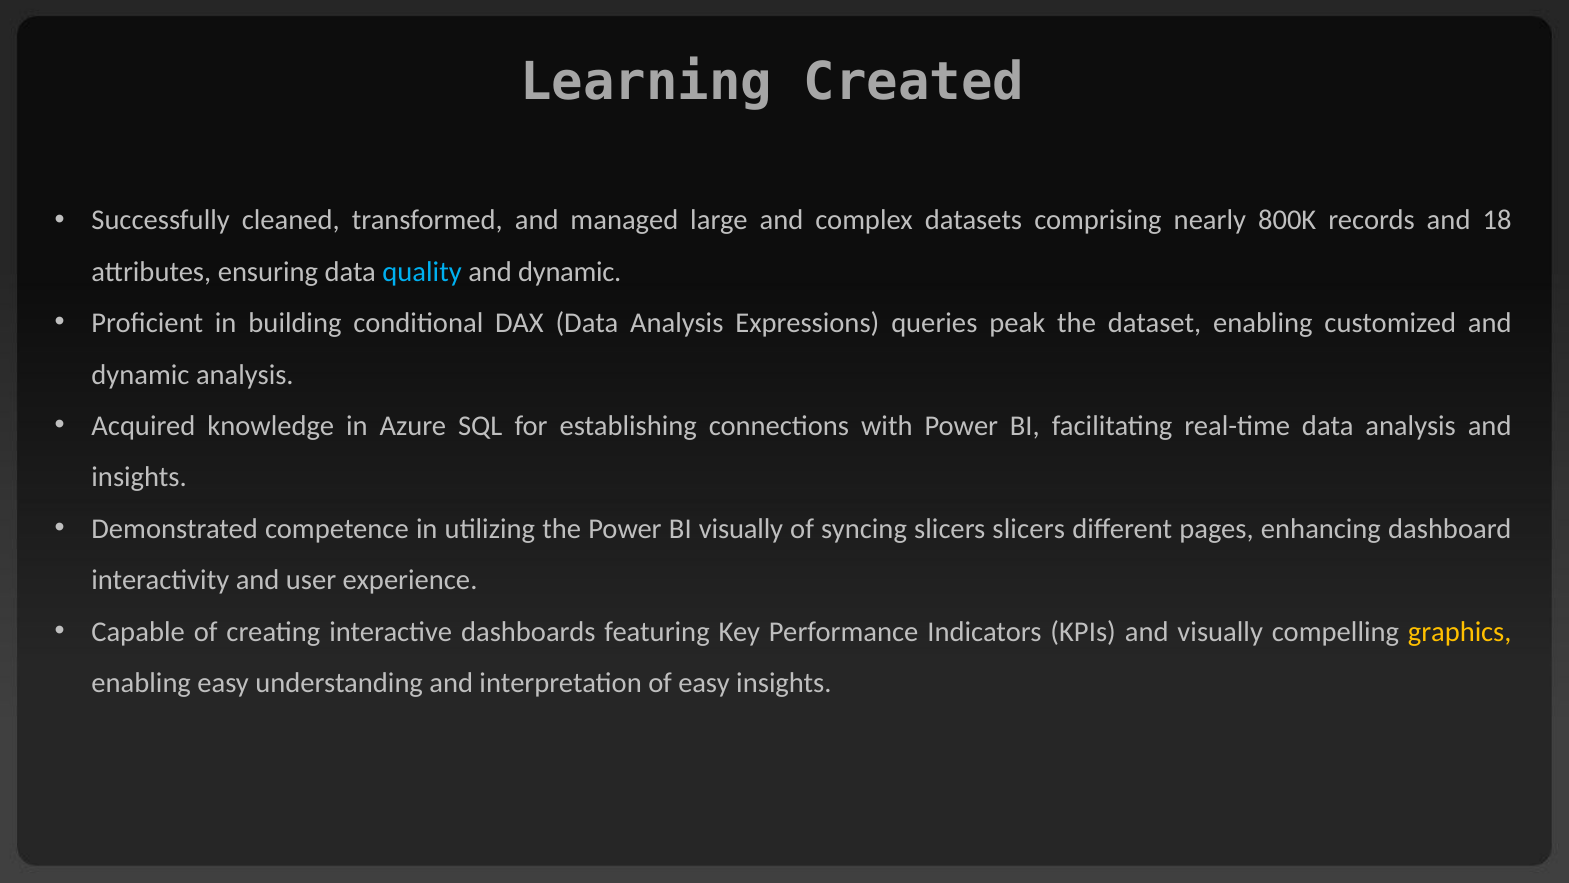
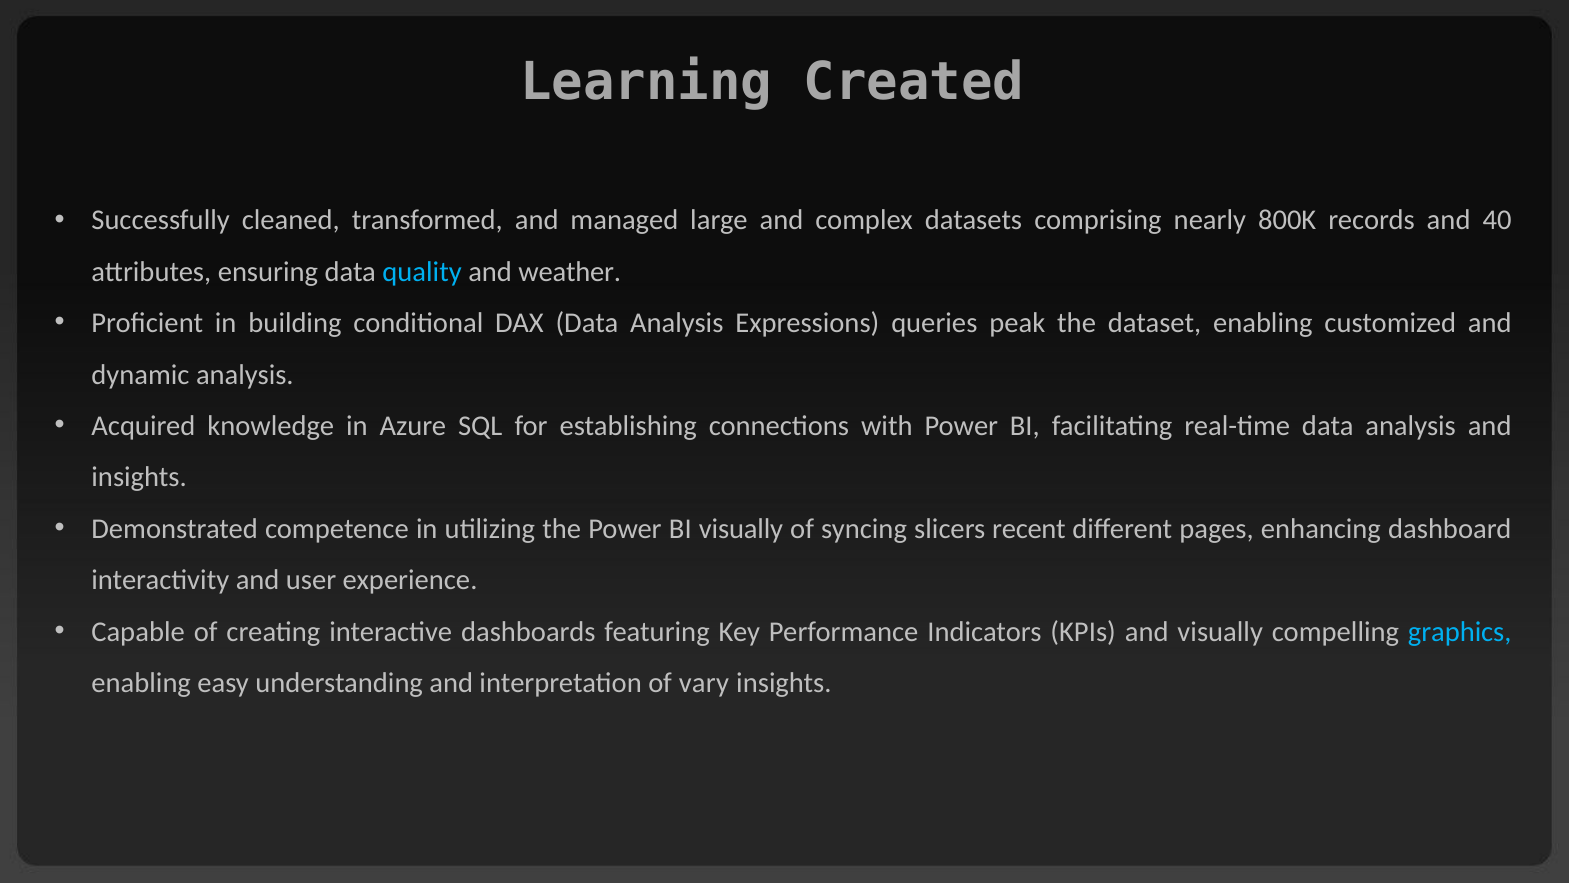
18: 18 -> 40 (1497, 220)
dynamic: dynamic -> weather (570, 272)
slicers slicers: slicers -> recent (1029, 529)
graphics colour: yellow -> light blue (1460, 632)
of easy: easy -> vary (704, 683)
